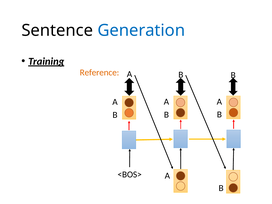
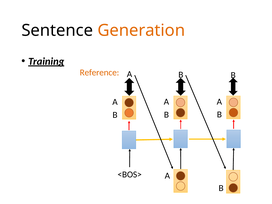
Generation colour: blue -> orange (141, 30)
